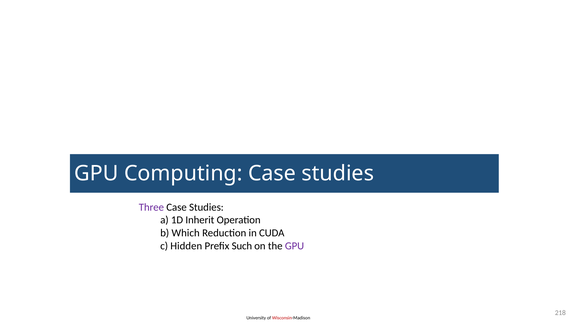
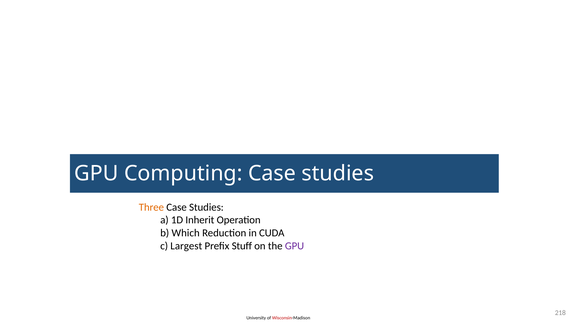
Three colour: purple -> orange (151, 207)
Hidden: Hidden -> Largest (186, 246)
Such: Such -> Stuff (242, 246)
